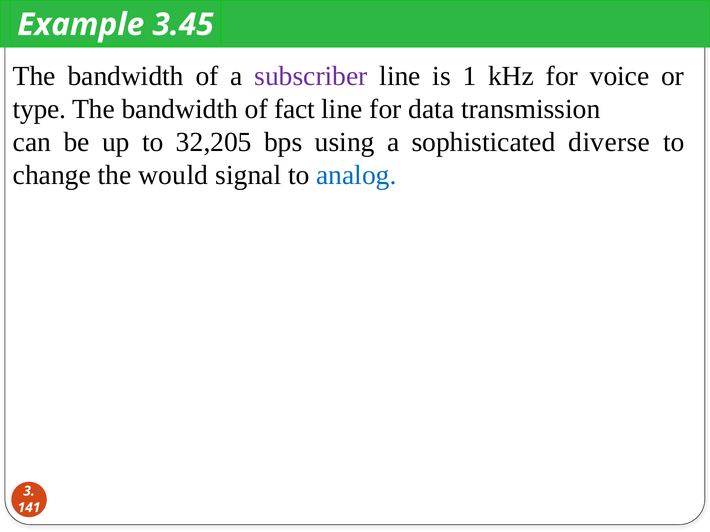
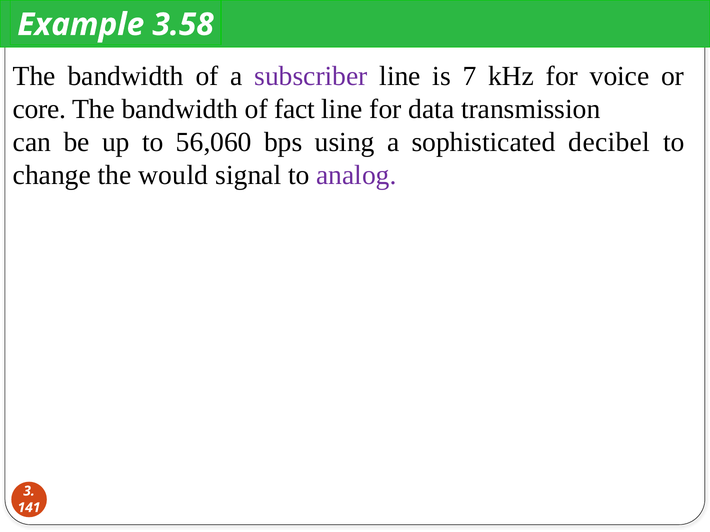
3.45: 3.45 -> 3.58 (183, 25)
1: 1 -> 7 (470, 76)
type: type -> core (39, 109)
32,205: 32,205 -> 56,060 (214, 142)
diverse: diverse -> decibel (609, 142)
analog colour: blue -> purple (356, 176)
